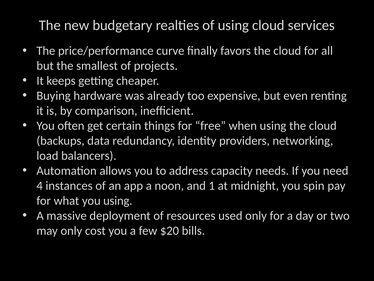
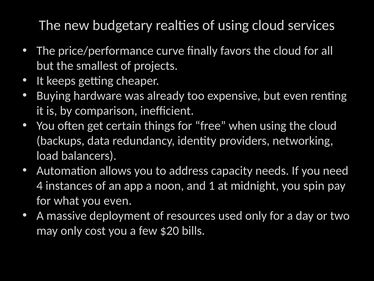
you using: using -> even (118, 200)
